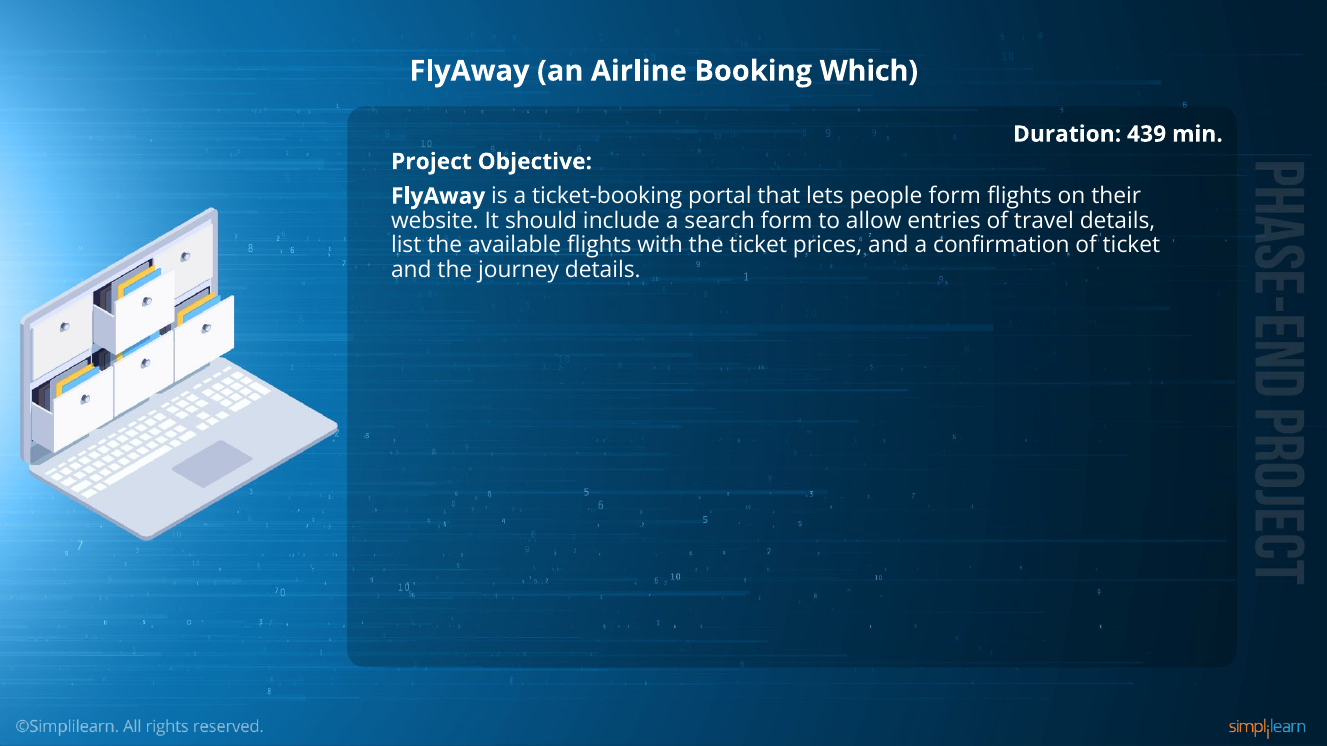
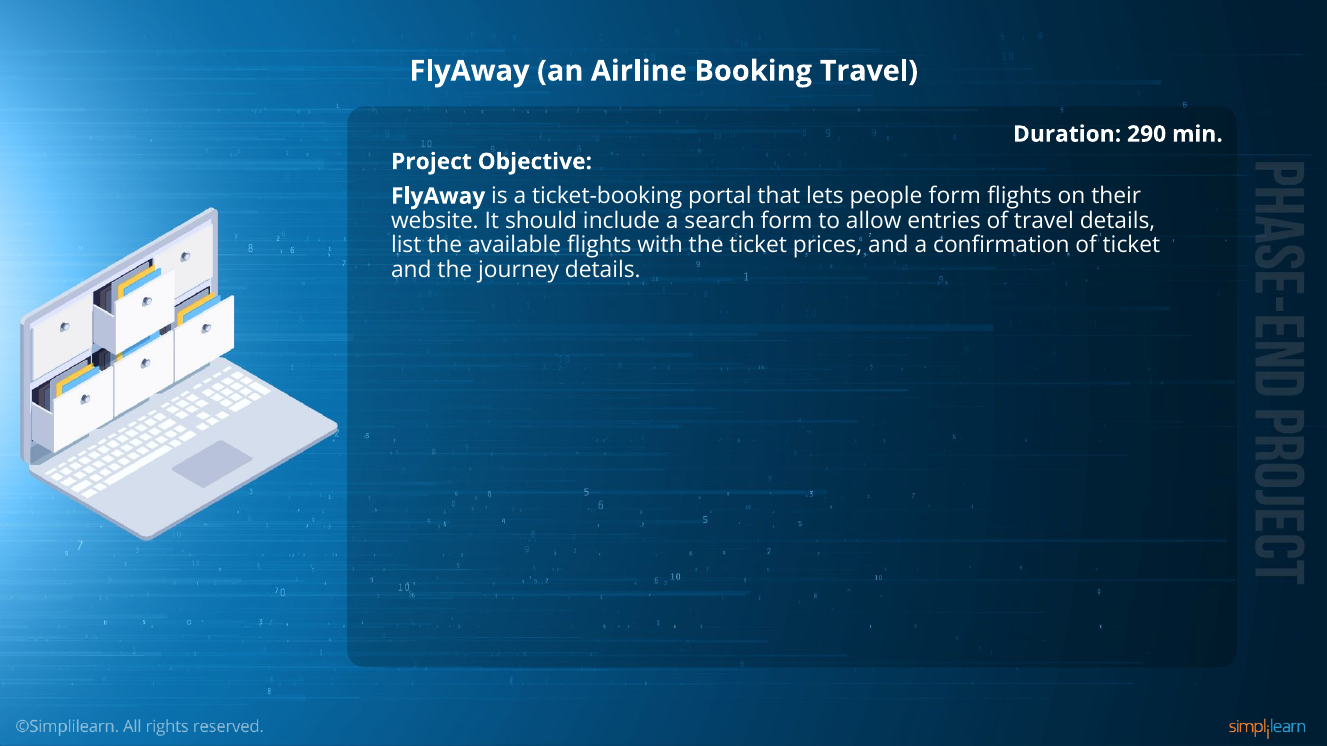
Booking Which: Which -> Travel (869, 71)
439: 439 -> 290 (1147, 134)
